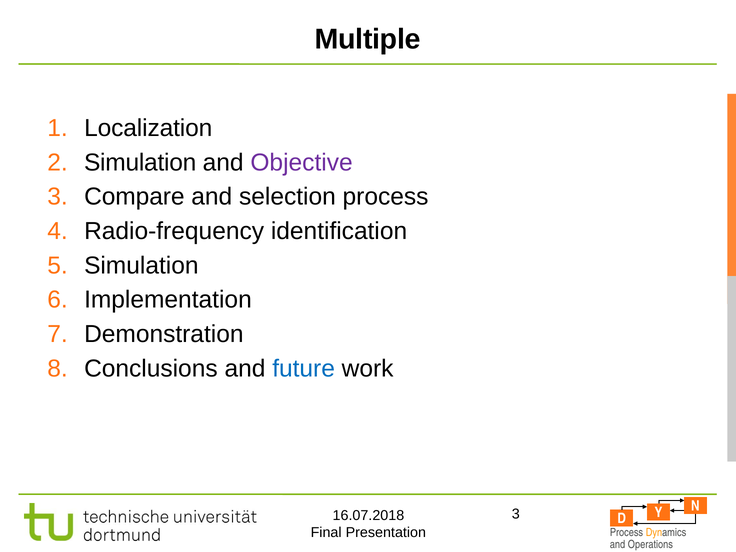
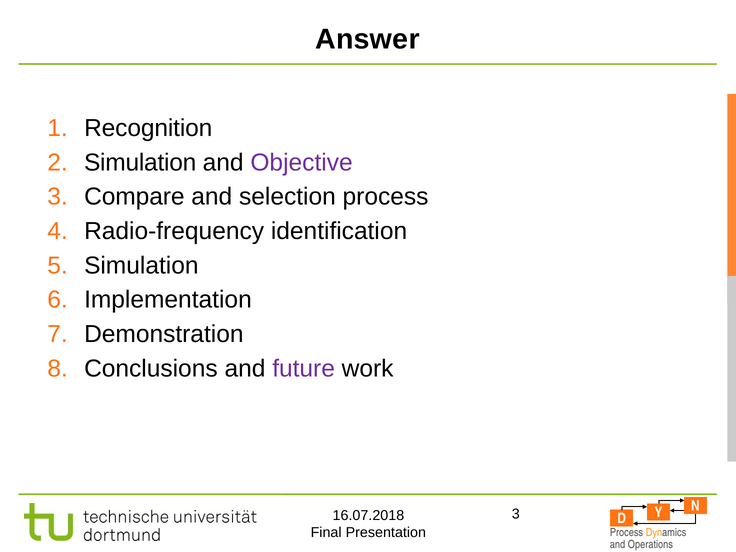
Multiple: Multiple -> Answer (367, 39)
Localization: Localization -> Recognition (148, 128)
future colour: blue -> purple (304, 368)
